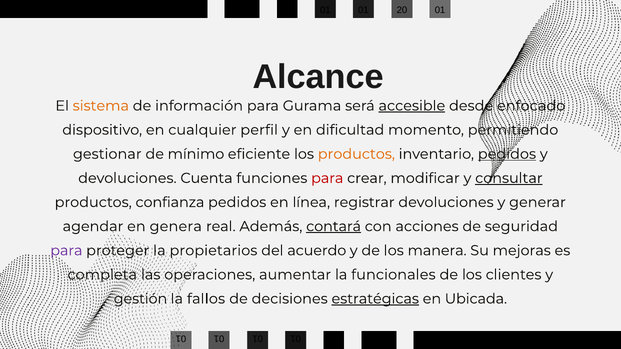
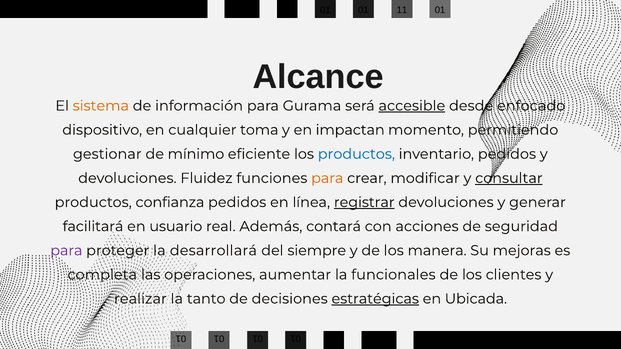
20: 20 -> 11 (402, 10)
perfil: perfil -> toma (259, 130)
dificultad: dificultad -> impactan (350, 130)
productos colour: orange -> blue (356, 154)
pedidos underline: present -> none (507, 154)
Cuenta: Cuenta -> Fluidez (206, 178)
para colour: red -> orange (327, 178)
registrar underline: none -> present (364, 202)
agendar: agendar -> facilitará (93, 227)
genera: genera -> usuario (176, 227)
contará underline: present -> none (334, 227)
propietarios: propietarios -> desarrollará (213, 251)
acuerdo: acuerdo -> siempre (317, 251)
gestión: gestión -> realizar (140, 299)
fallos: fallos -> tanto (206, 299)
